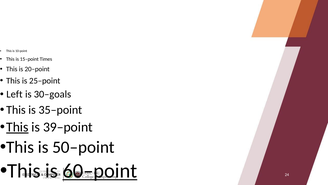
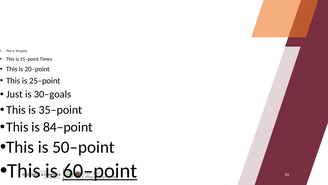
Left: Left -> Just (14, 94)
This underline: present -> none (17, 127)
39–point: 39–point -> 84–point (68, 127)
